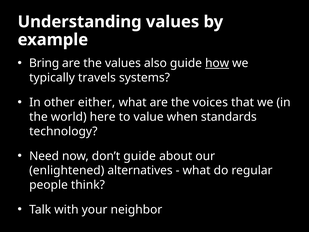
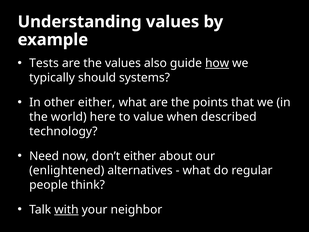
Bring: Bring -> Tests (44, 63)
travels: travels -> should (97, 78)
voices: voices -> points (210, 102)
standards: standards -> described (229, 117)
don’t guide: guide -> either (140, 156)
with underline: none -> present (66, 209)
